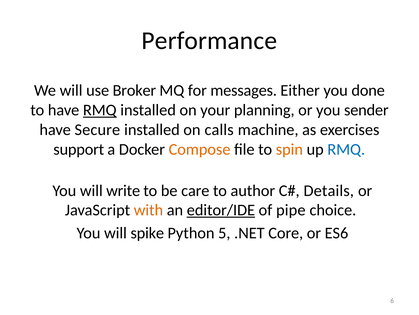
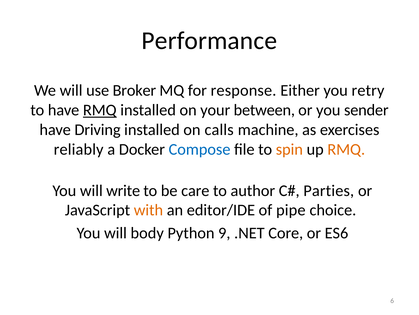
messages: messages -> response (244, 90)
done: done -> retry (368, 90)
planning: planning -> between (264, 110)
Secure: Secure -> Driving (98, 129)
support: support -> reliably (79, 149)
Compose colour: orange -> blue (200, 149)
RMQ colour: blue -> orange (346, 149)
Details: Details -> Parties (329, 190)
editor/IDE underline: present -> none (221, 210)
spike: spike -> body (147, 233)
5: 5 -> 9 (224, 233)
